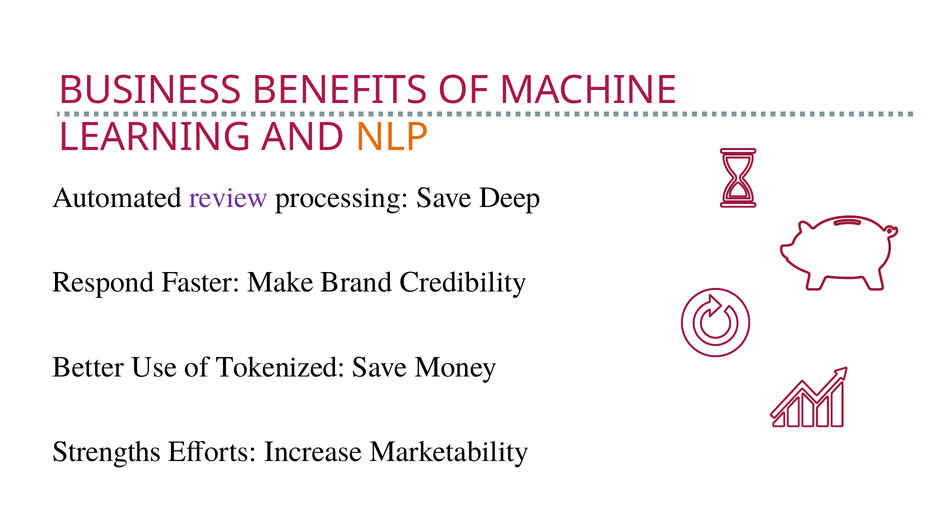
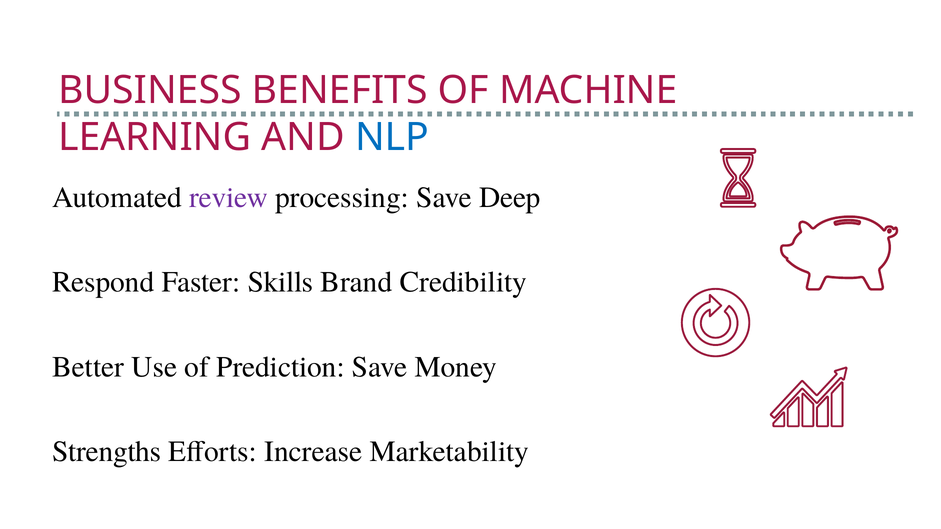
NLP colour: orange -> blue (392, 138)
Make: Make -> Skills (281, 282)
Tokenized: Tokenized -> Prediction (281, 367)
